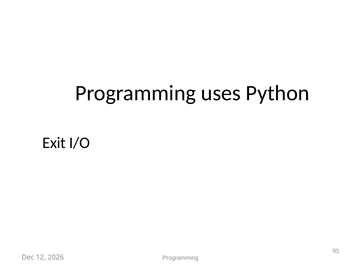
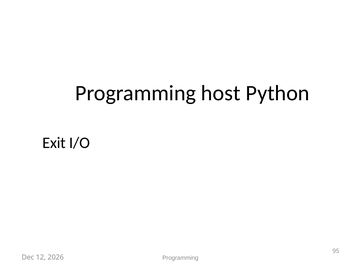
uses: uses -> host (221, 93)
